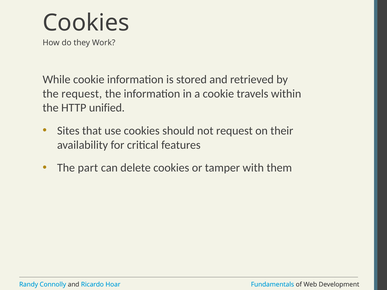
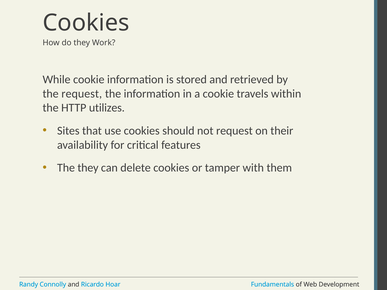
unified: unified -> utilizes (107, 108)
The part: part -> they (88, 168)
